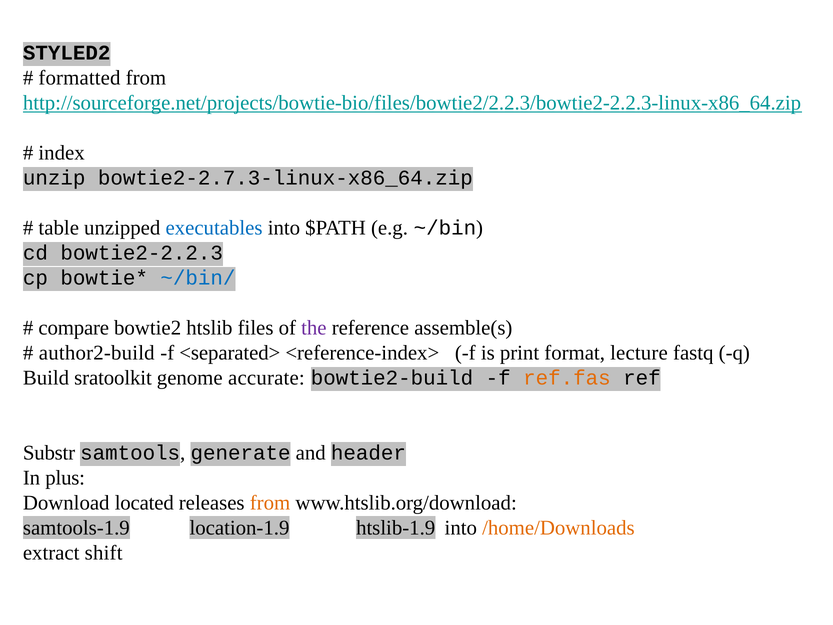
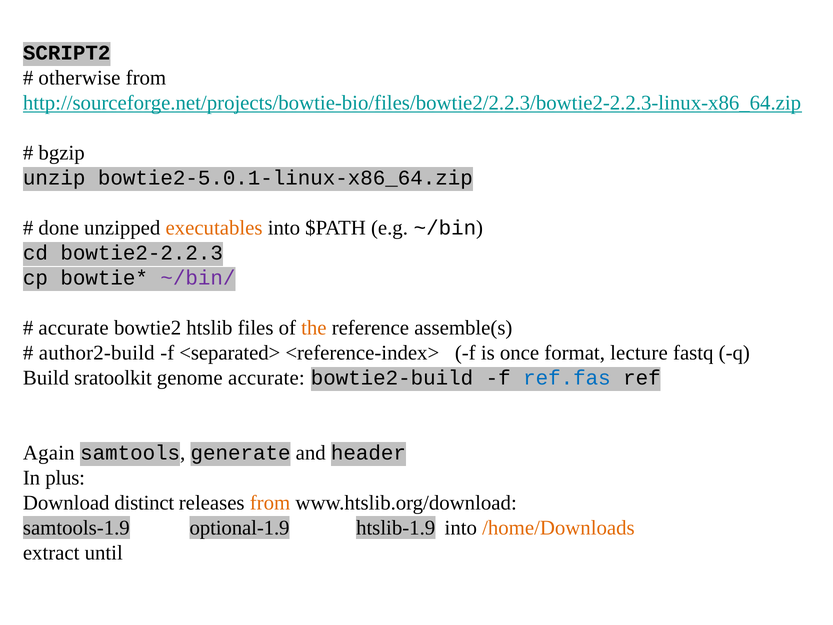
STYLED2: STYLED2 -> SCRIPT2 (67, 53)
formatted: formatted -> otherwise (79, 78)
index: index -> bgzip (62, 153)
bowtie2-2.7.3-linux-x86_64.zip: bowtie2-2.7.3-linux-x86_64.zip -> bowtie2-5.0.1-linux-x86_64.zip (285, 178)
table: table -> done (59, 228)
executables colour: blue -> orange (214, 228)
~/bin/ colour: blue -> purple (198, 278)
compare: compare -> accurate (74, 328)
the colour: purple -> orange (314, 328)
print: print -> once (520, 353)
ref.fas colour: orange -> blue (567, 378)
Substr: Substr -> Again (49, 452)
located: located -> distinct (144, 502)
location-1.9: location-1.9 -> optional-1.9 (240, 527)
shift: shift -> until (104, 552)
